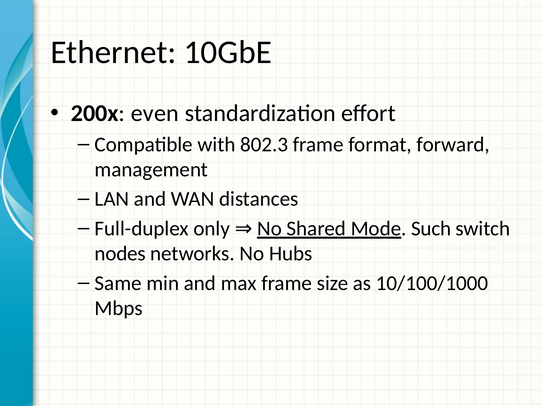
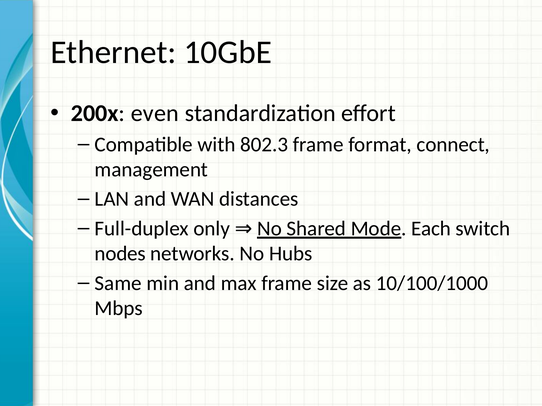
forward: forward -> connect (453, 145)
Such: Such -> Each (431, 229)
